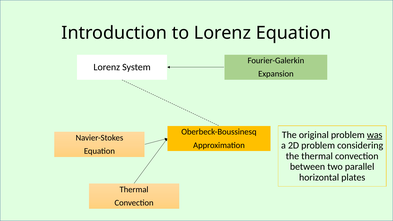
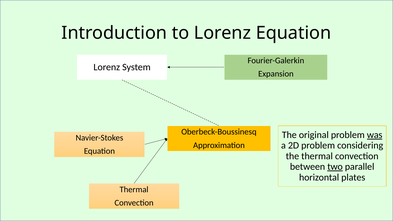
two underline: none -> present (335, 167)
